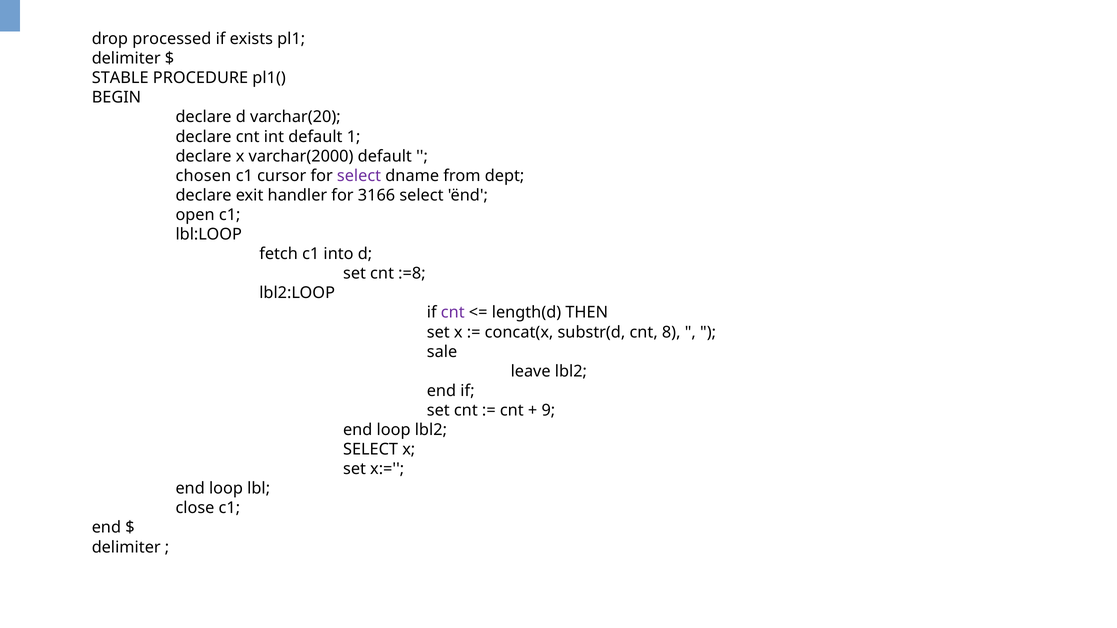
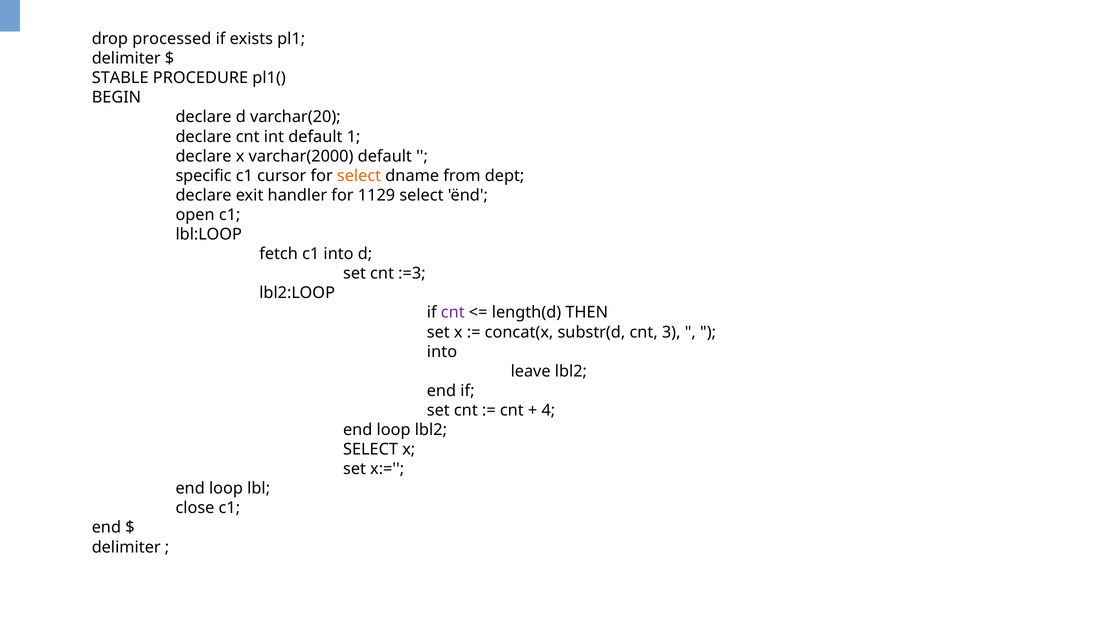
chosen: chosen -> specific (204, 176)
select colour: purple -> orange (359, 176)
3166: 3166 -> 1129 (377, 195)
:=8: :=8 -> :=3 (412, 274)
8: 8 -> 3 (671, 332)
sale: sale -> into (442, 352)
9: 9 -> 4 (548, 411)
